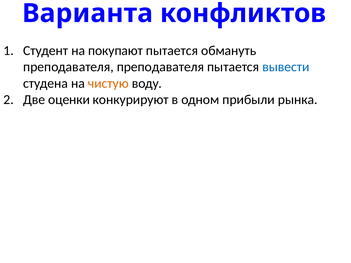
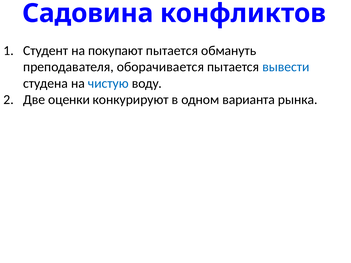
Варианта: Варианта -> Садовина (88, 13)
преподавателя преподавателя: преподавателя -> оборачивается (160, 67)
чистую colour: orange -> blue (108, 83)
прибыли: прибыли -> варианта (249, 100)
